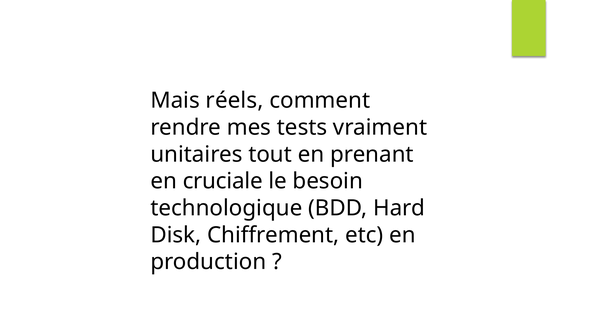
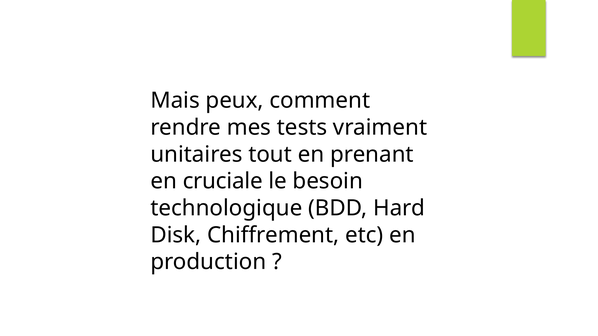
réels: réels -> peux (235, 101)
